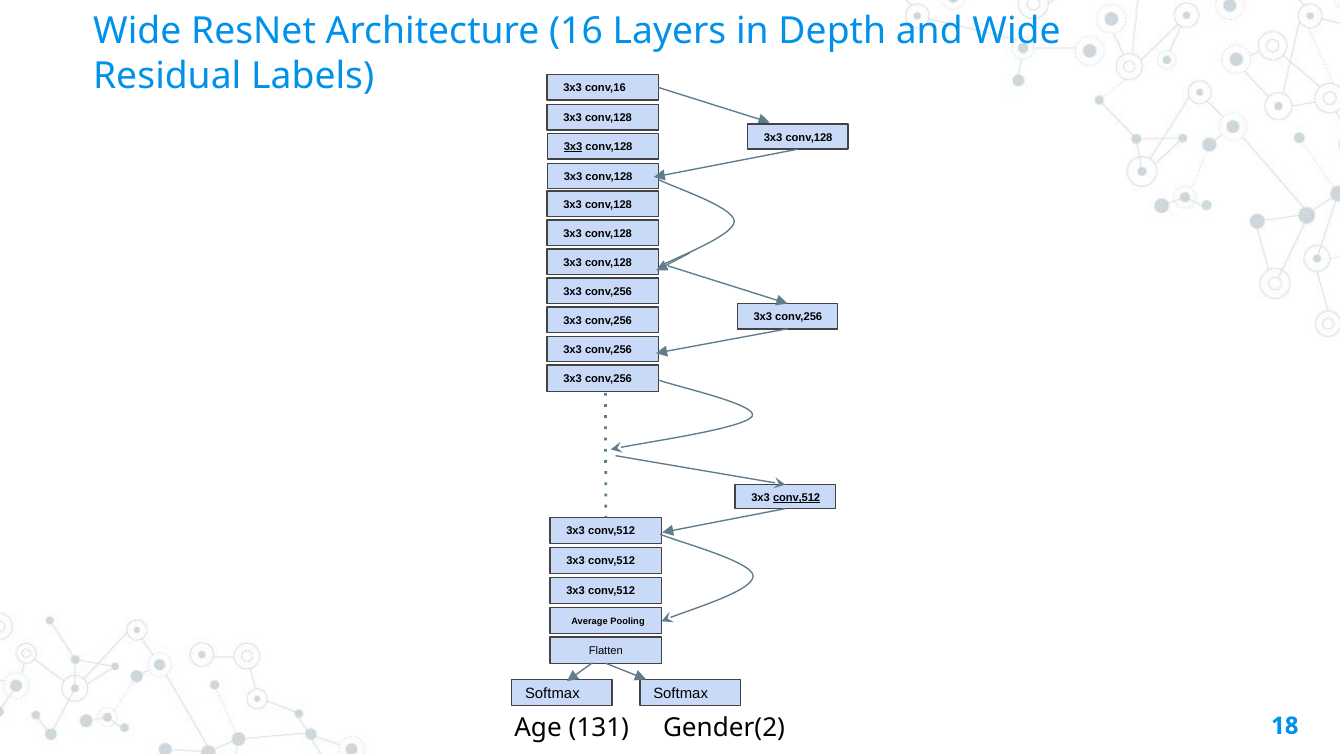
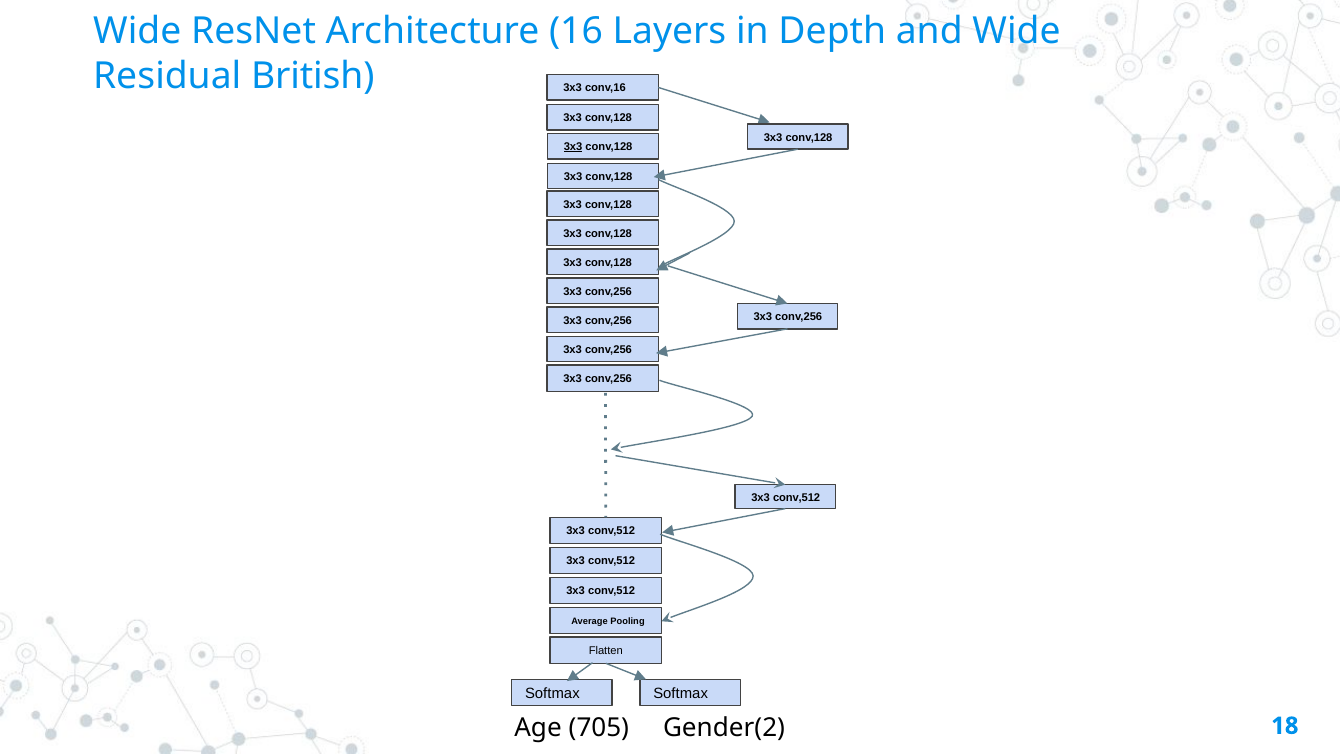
Labels: Labels -> British (313, 76)
conv,512 underline: present -> none (797, 497)
131: 131 -> 705 (599, 728)
